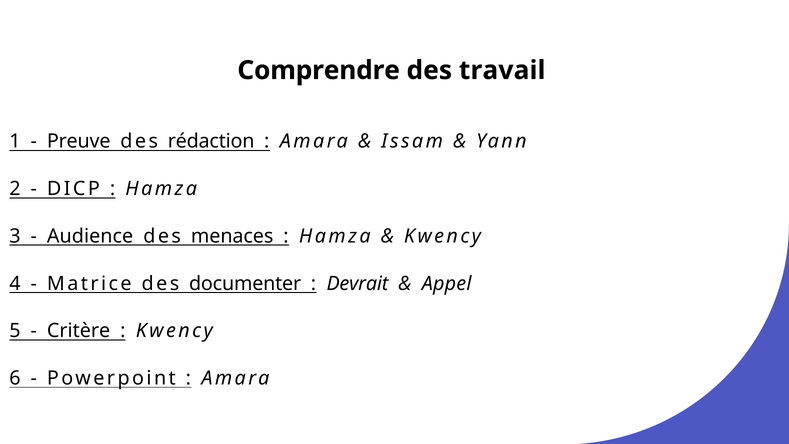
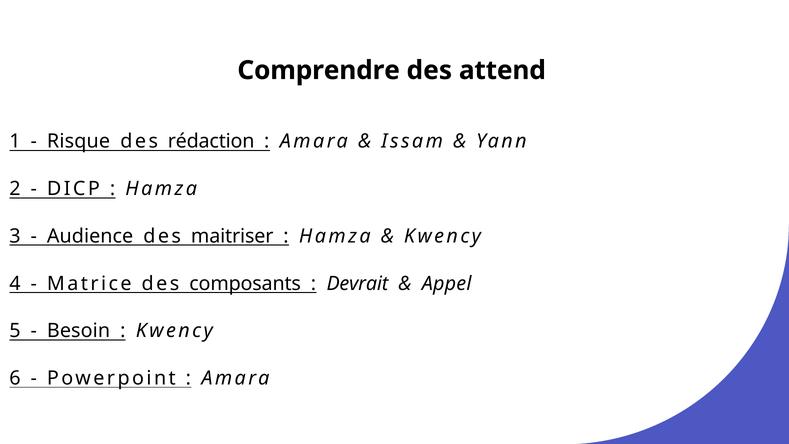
travail: travail -> attend (502, 70)
Preuve: Preuve -> Risque (79, 141)
menaces: menaces -> maitriser (232, 236)
documenter: documenter -> composants (245, 283)
Critère: Critère -> Besoin (79, 331)
